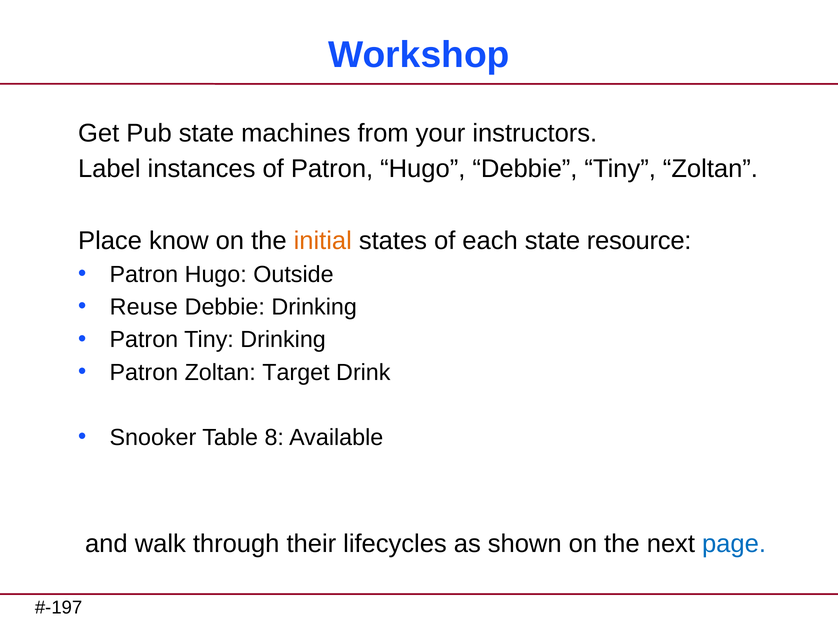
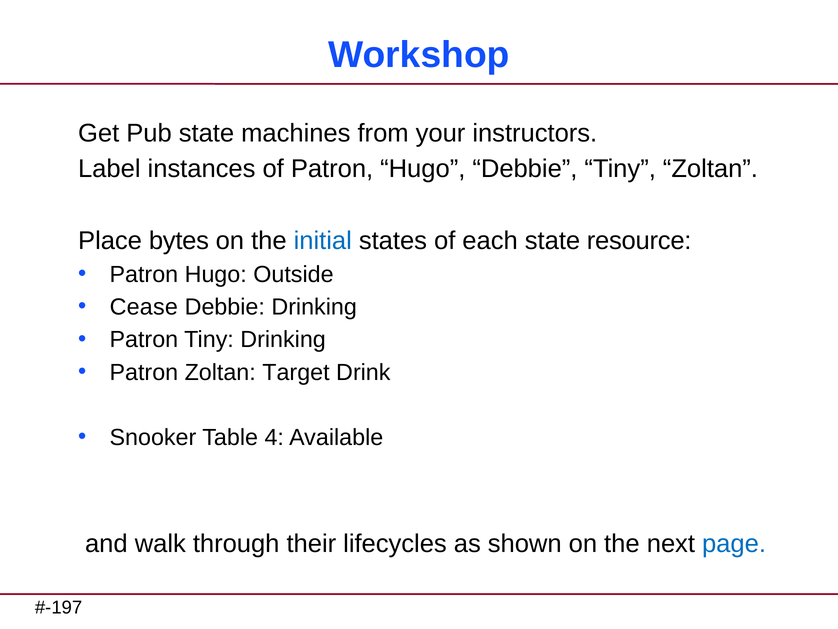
know: know -> bytes (179, 240)
initial colour: orange -> blue (323, 240)
Reuse: Reuse -> Cease (144, 307)
8: 8 -> 4 (274, 437)
